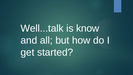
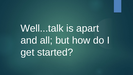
know: know -> apart (88, 28)
